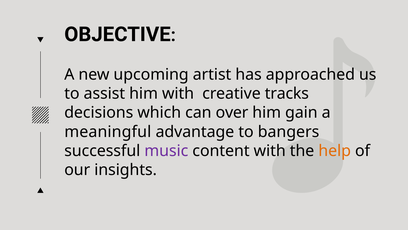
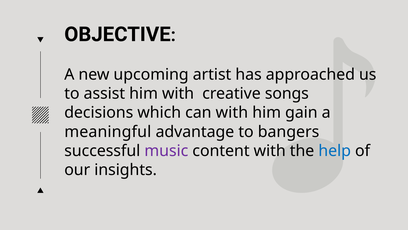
tracks: tracks -> songs (287, 93)
can over: over -> with (232, 113)
help colour: orange -> blue (335, 151)
